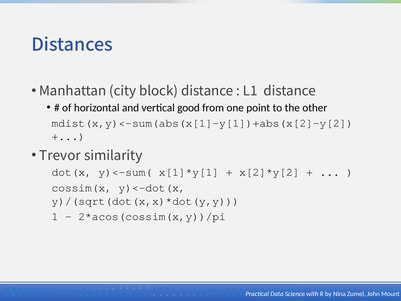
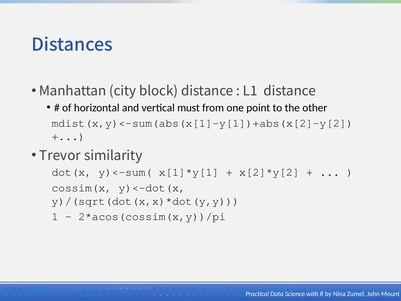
good: good -> must (189, 108)
